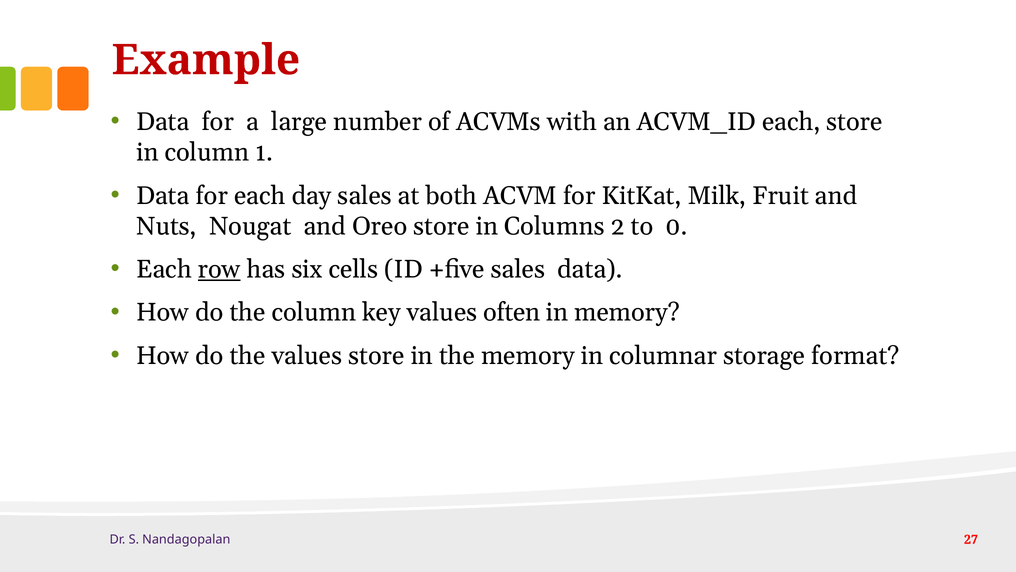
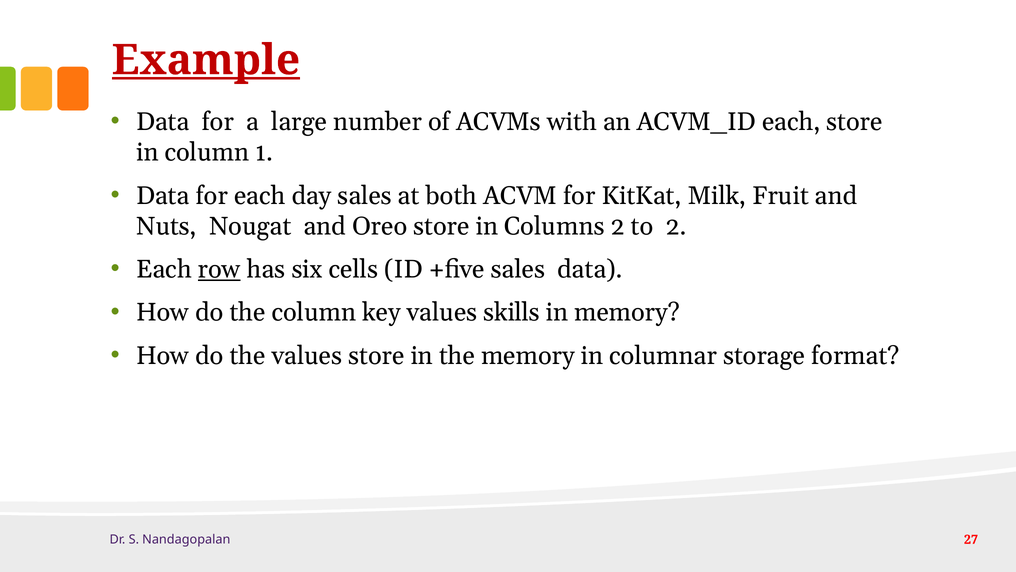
Example underline: none -> present (206, 60)
to 0: 0 -> 2 (676, 226)
often: often -> skills (512, 312)
